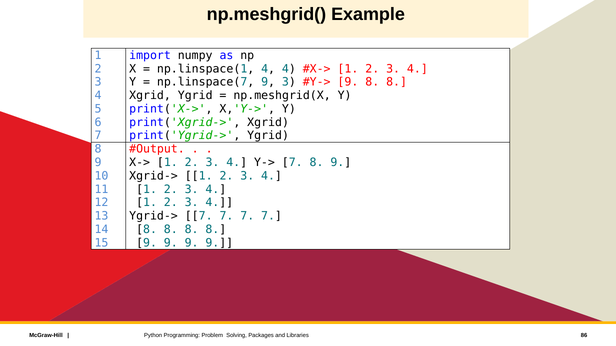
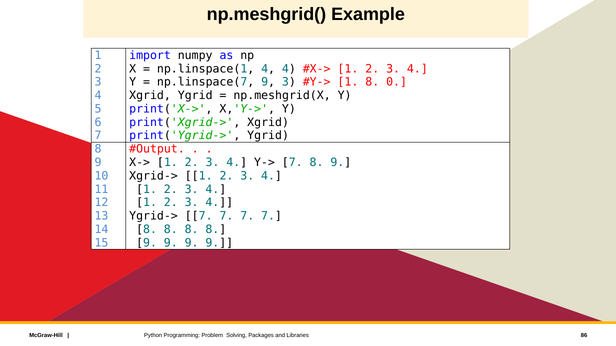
9: 9 -> 1 (348, 82)
8: 8 -> 0 (397, 82)
